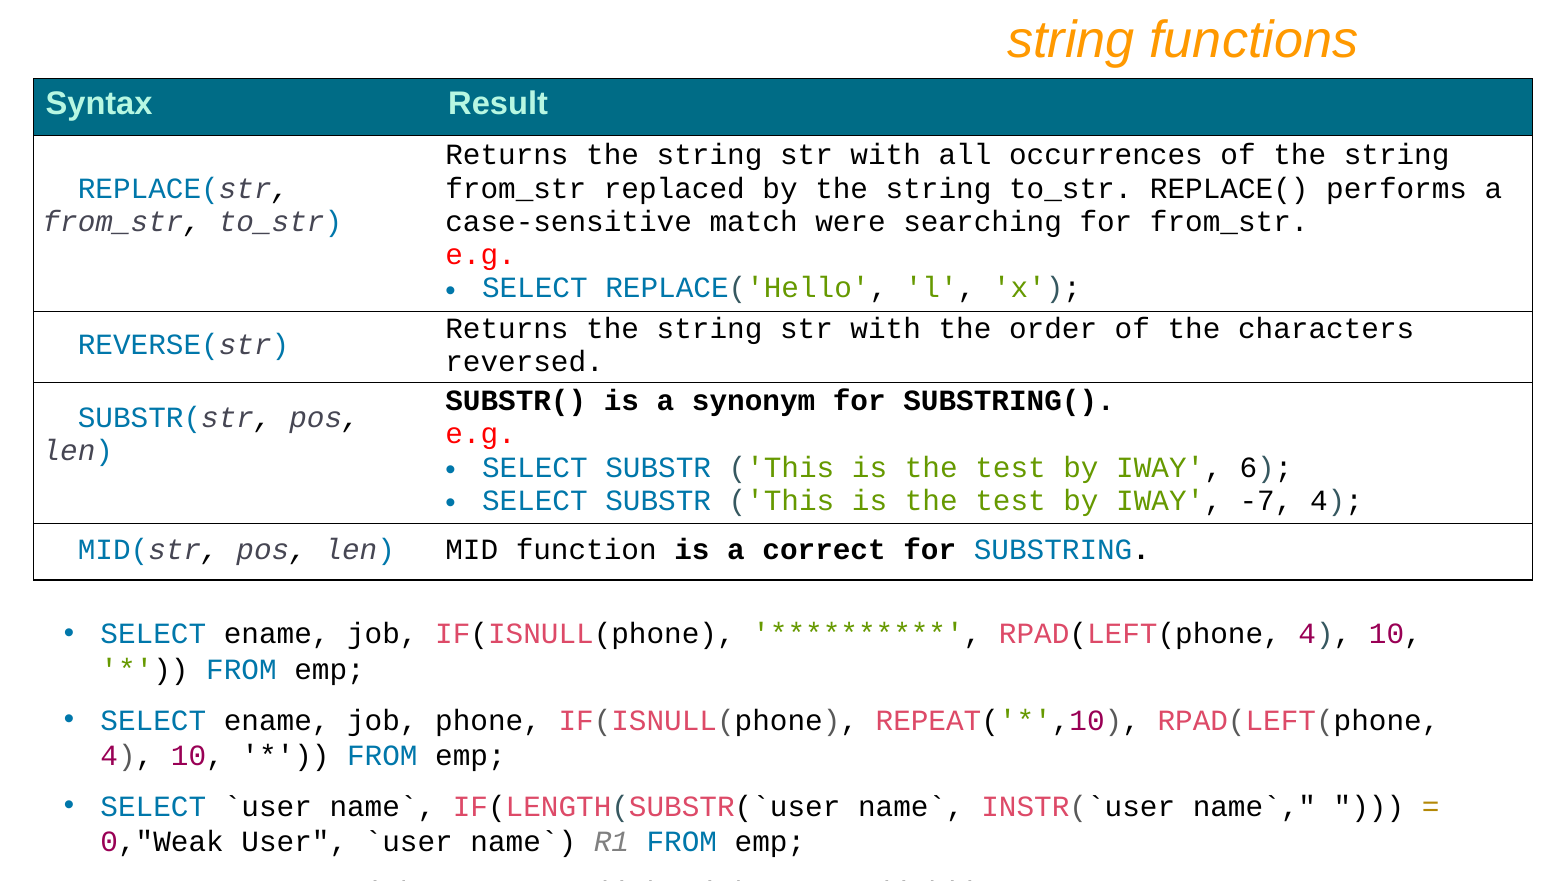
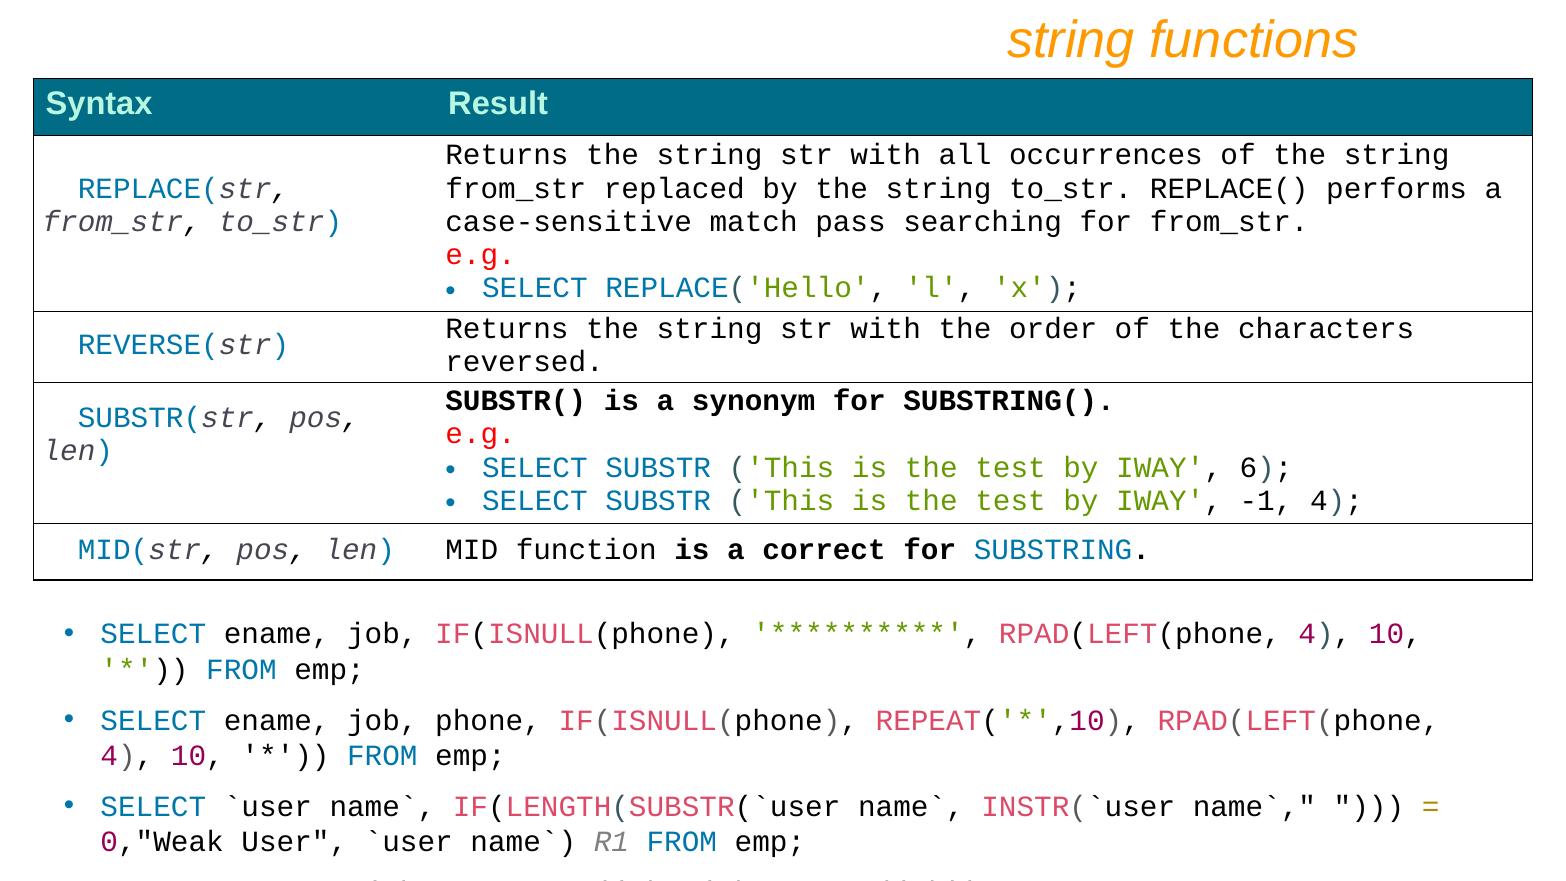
were: were -> pass (850, 222)
-7: -7 -> -1 (1266, 501)
